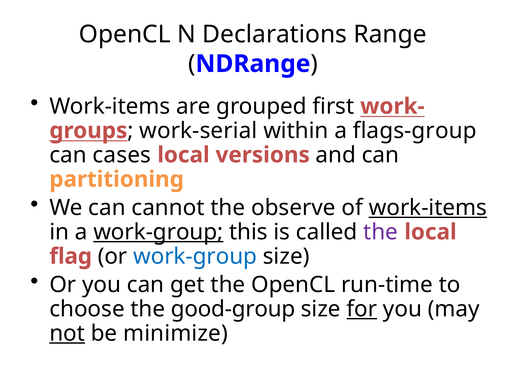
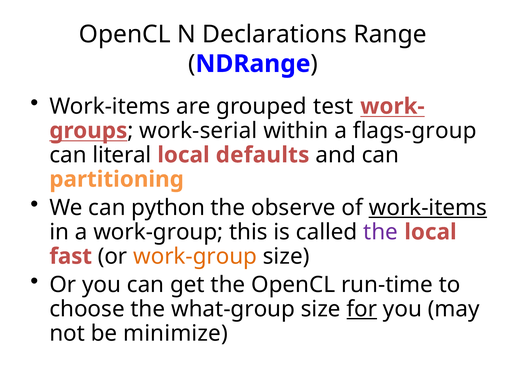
first: first -> test (333, 106)
cases: cases -> literal (122, 155)
versions: versions -> defaults (263, 155)
cannot: cannot -> python (168, 207)
work-group underline: present -> none (158, 232)
flag: flag -> fast (71, 256)
work-group colour: blue -> orange (195, 256)
good-group: good-group -> what-group (233, 309)
not underline: present -> none (67, 333)
